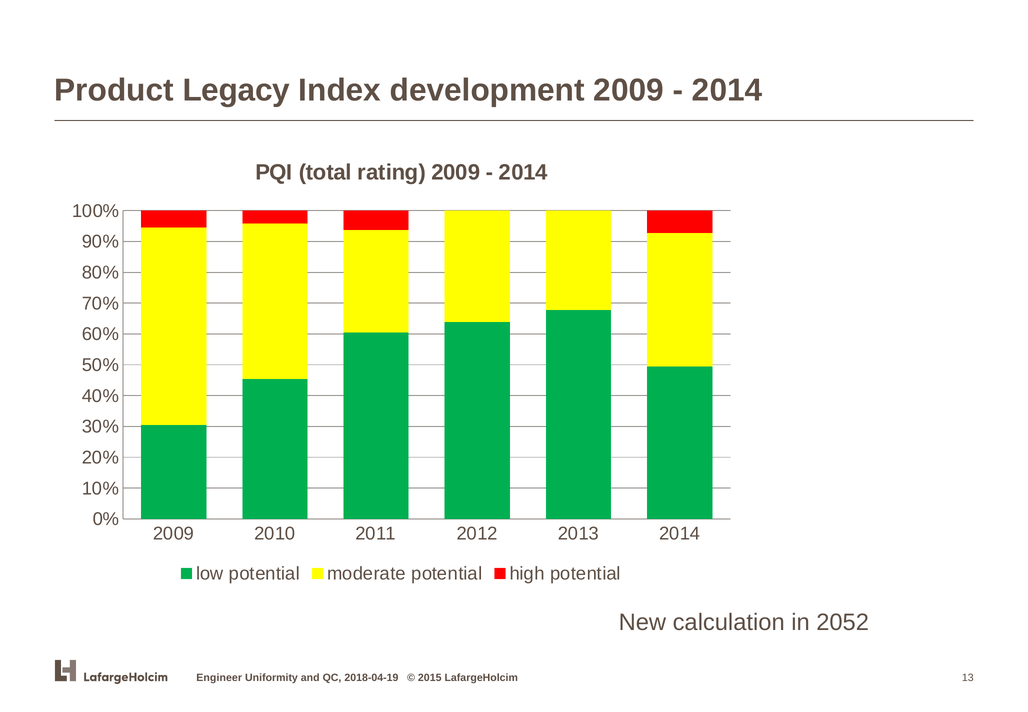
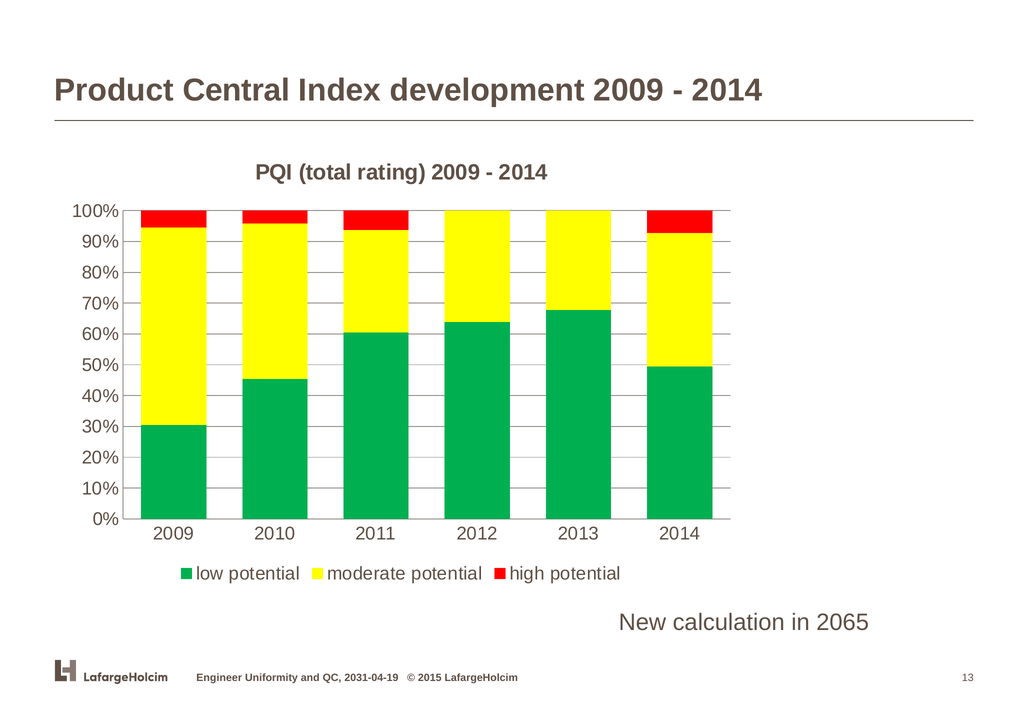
Legacy: Legacy -> Central (236, 90)
2052: 2052 -> 2065 (843, 622)
2018-04-19: 2018-04-19 -> 2031-04-19 (371, 678)
